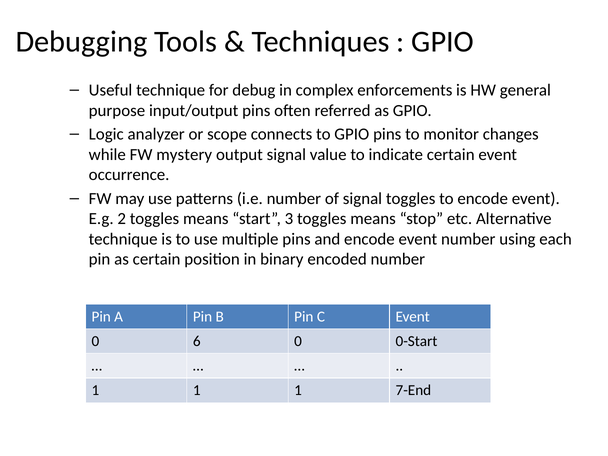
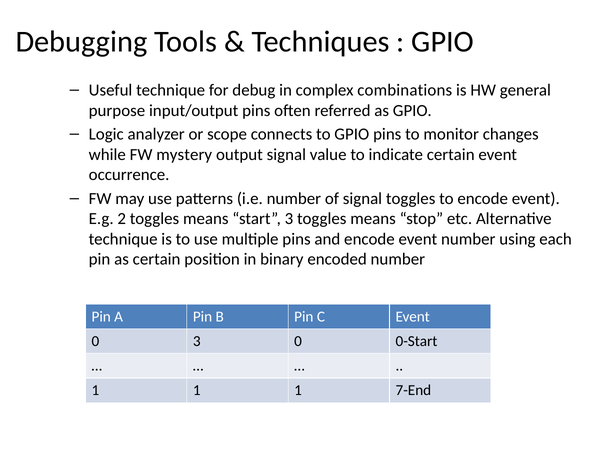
enforcements: enforcements -> combinations (405, 90)
0 6: 6 -> 3 (197, 341)
